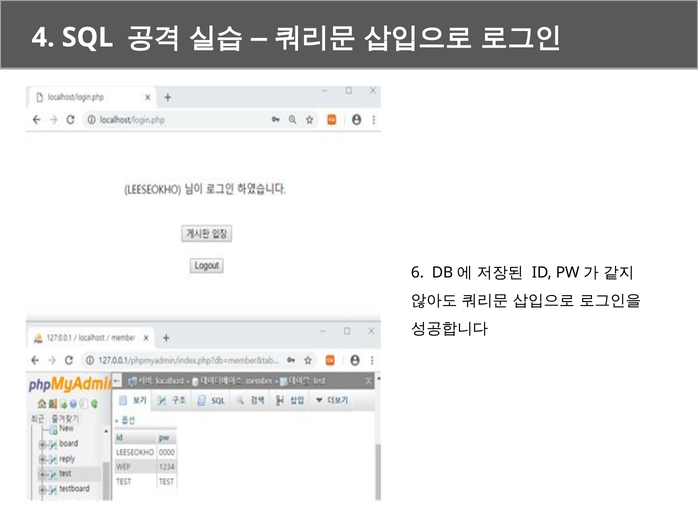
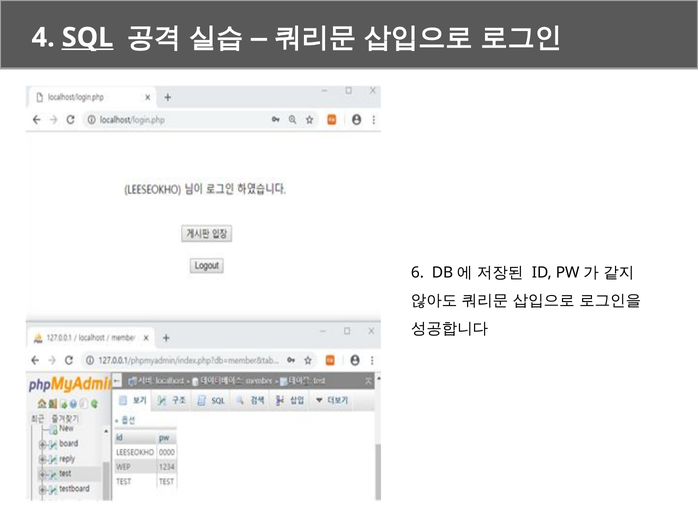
SQL underline: none -> present (88, 37)
